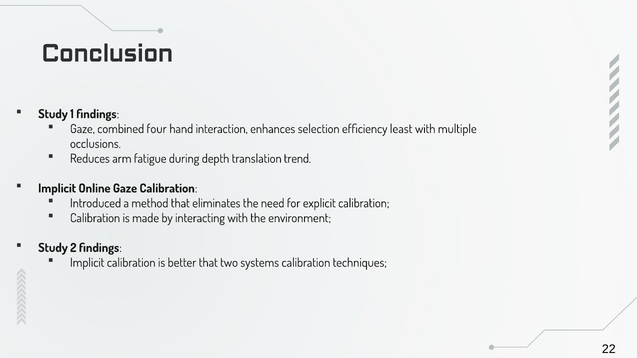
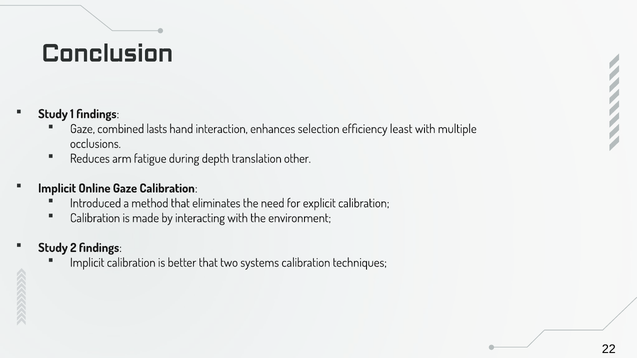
four: four -> lasts (157, 129)
trend: trend -> other (297, 159)
